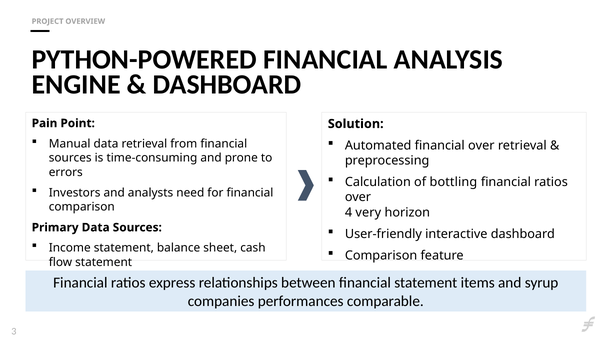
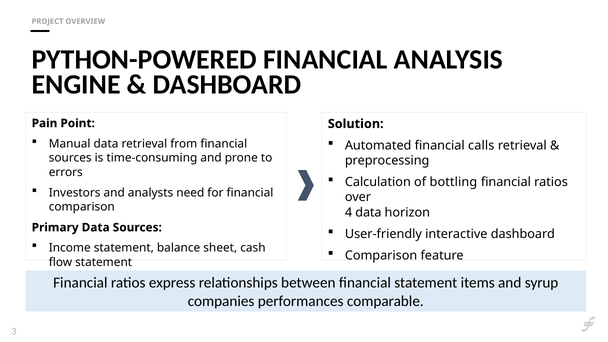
financial over: over -> calls (481, 145)
4 very: very -> data (368, 213)
